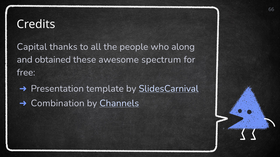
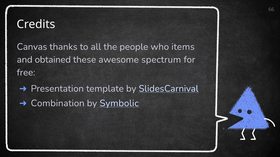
Capital: Capital -> Canvas (32, 47)
along: along -> items (183, 47)
Channels: Channels -> Symbolic (119, 103)
